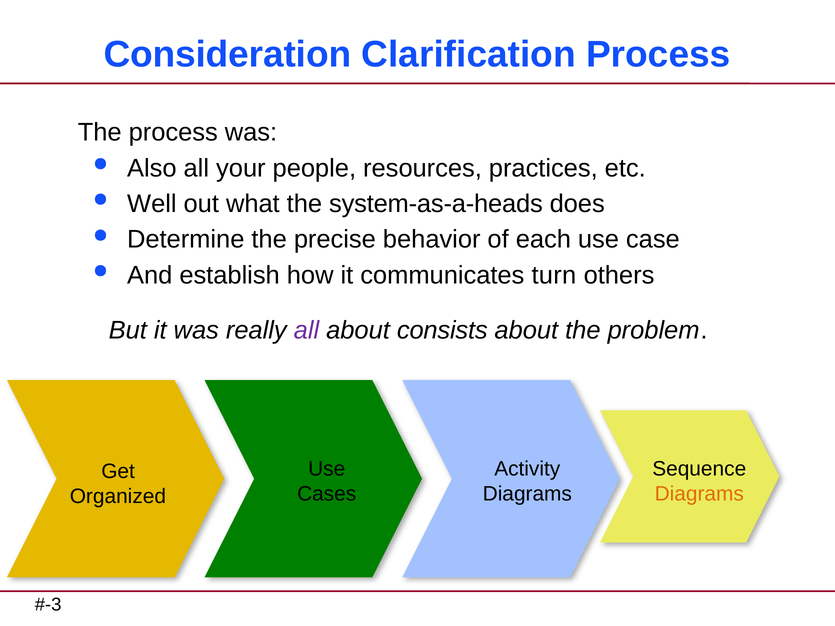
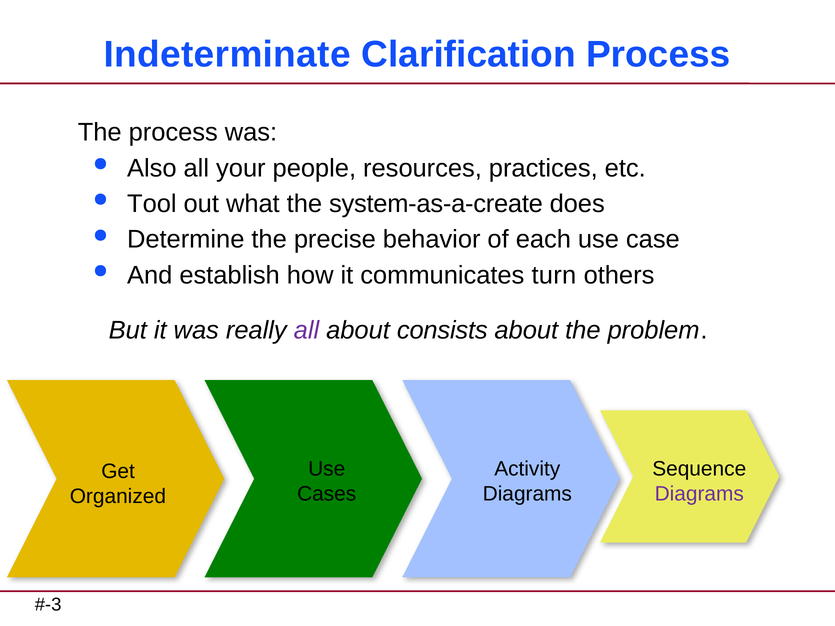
Consideration: Consideration -> Indeterminate (227, 55)
Well: Well -> Tool (152, 204)
system-as-a-heads: system-as-a-heads -> system-as-a-create (436, 204)
Diagrams colour: orange -> purple (699, 494)
